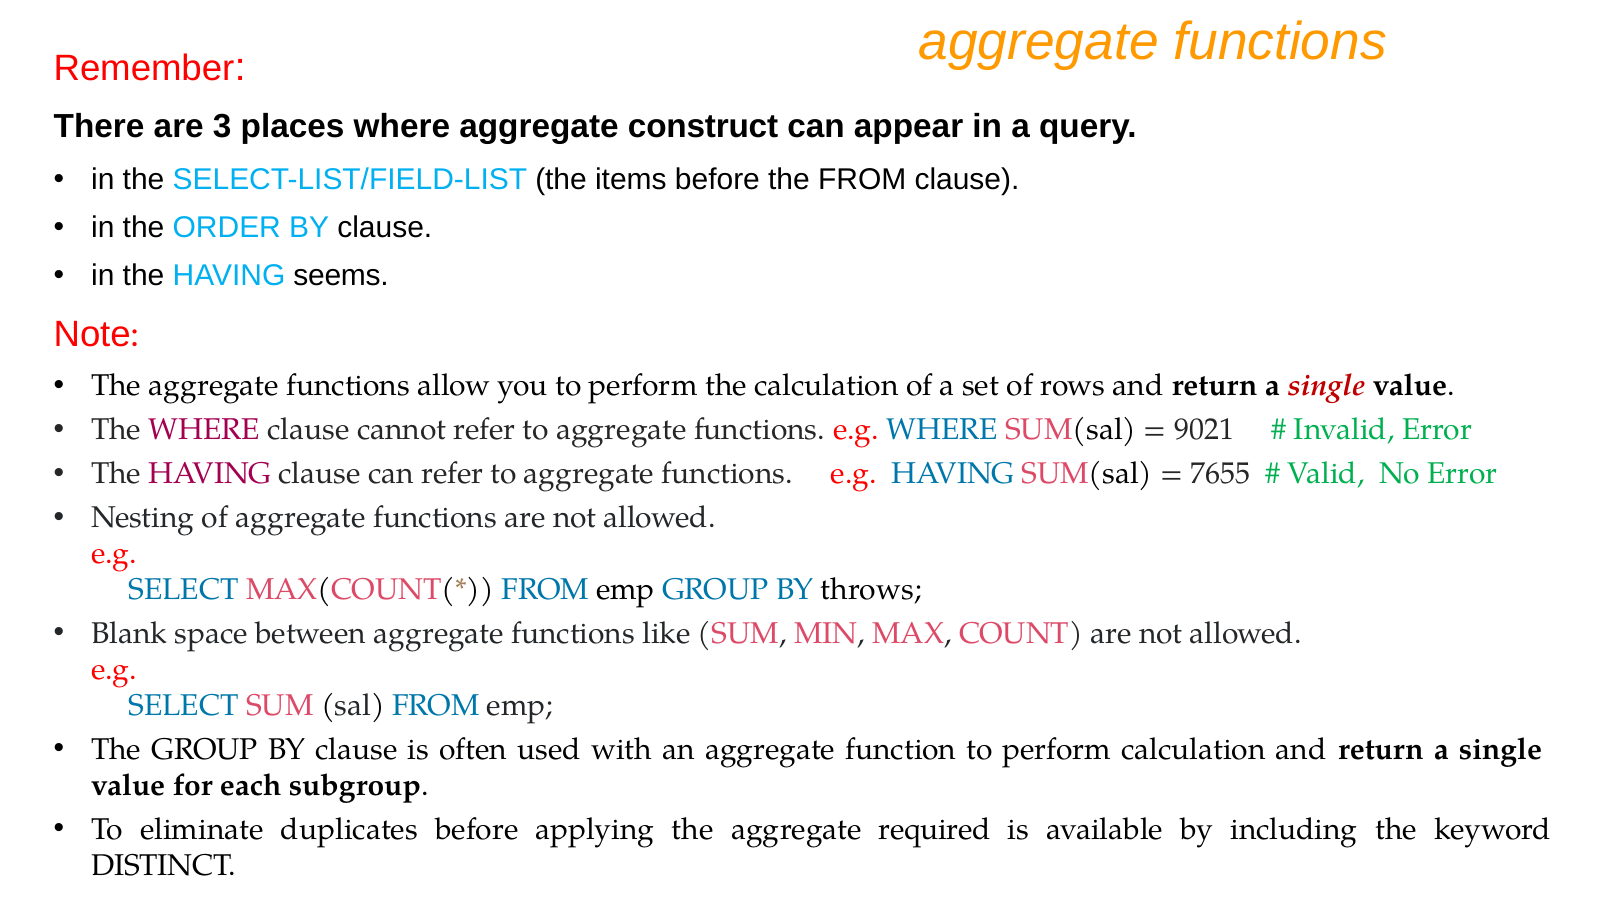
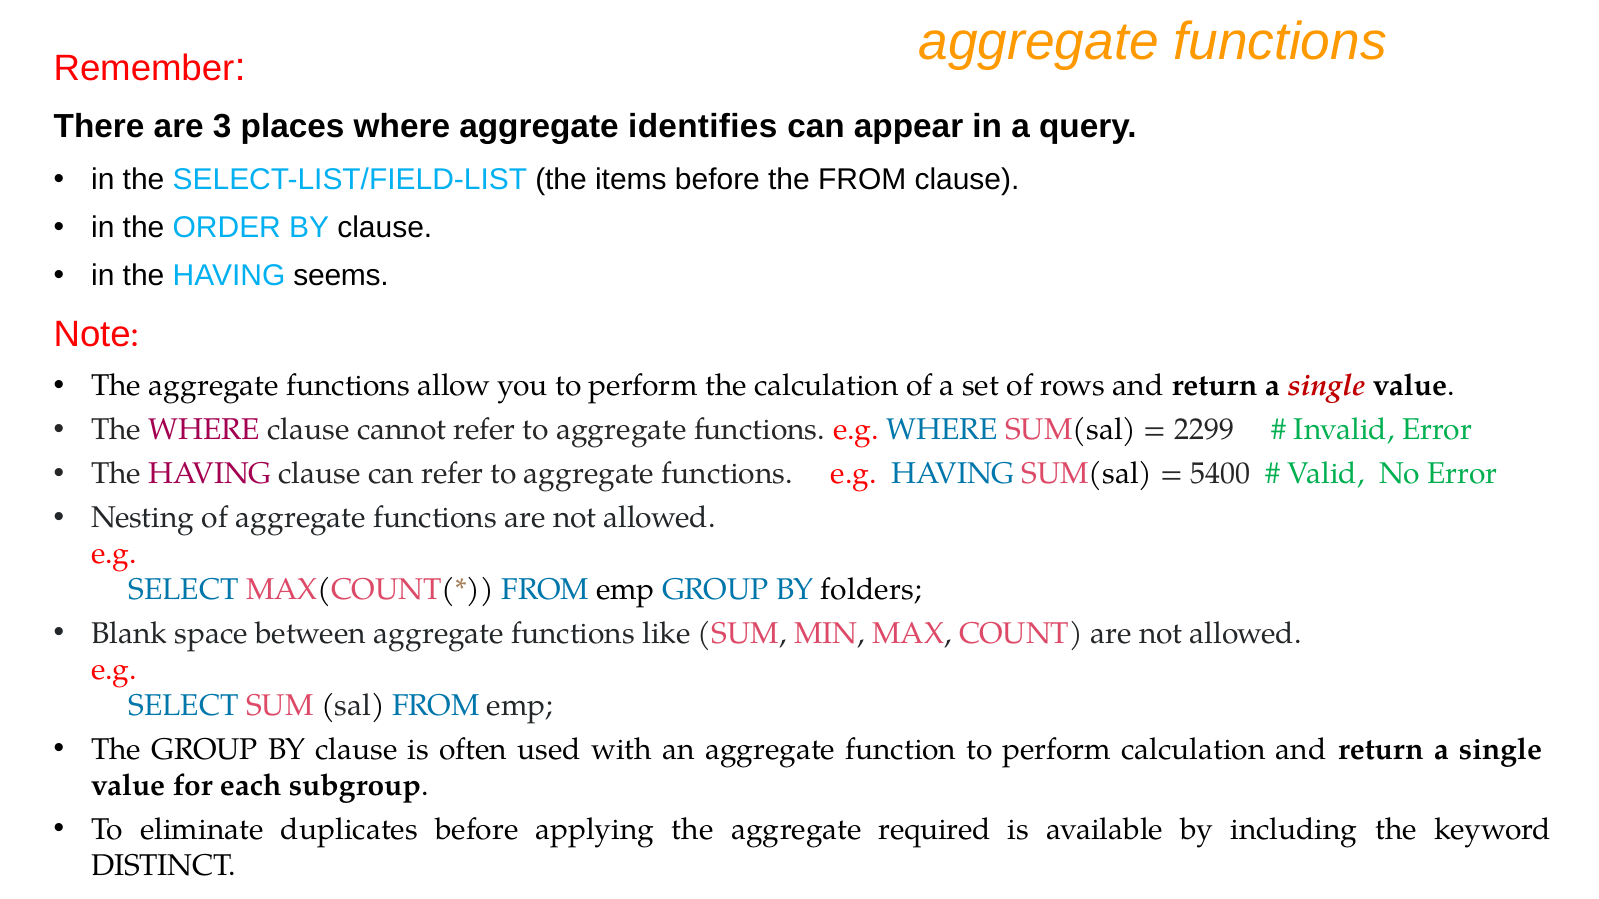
construct: construct -> identifies (703, 126)
9021: 9021 -> 2299 (1204, 430)
7655: 7655 -> 5400 (1220, 474)
throws: throws -> folders (871, 590)
